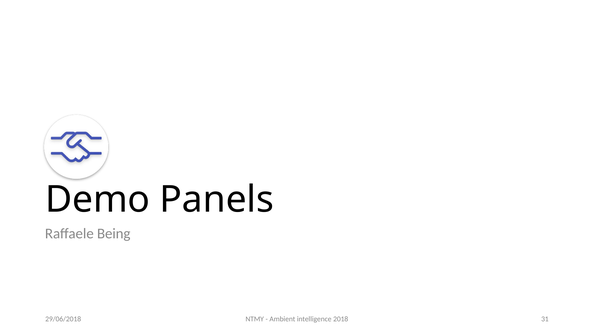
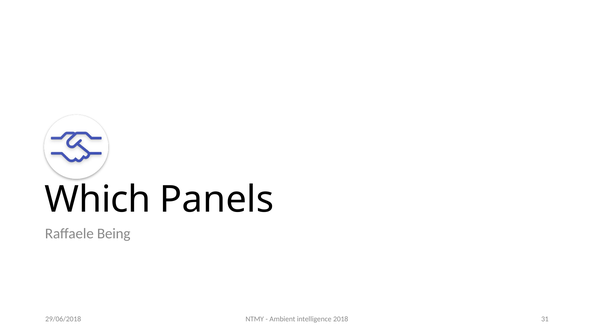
Demo: Demo -> Which (98, 200)
